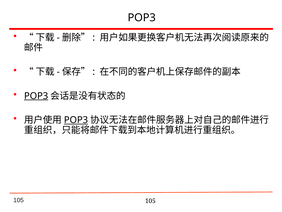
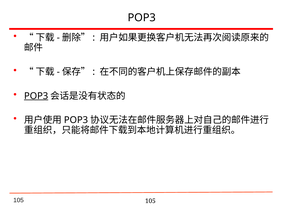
POP3 underline: present -> none (76, 120)
